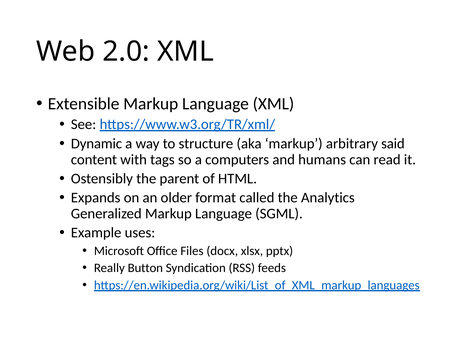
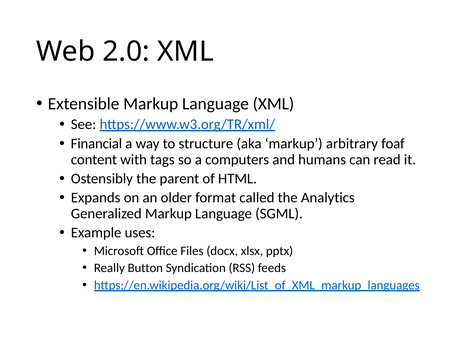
Dynamic: Dynamic -> Financial (96, 144)
said: said -> foaf (393, 144)
